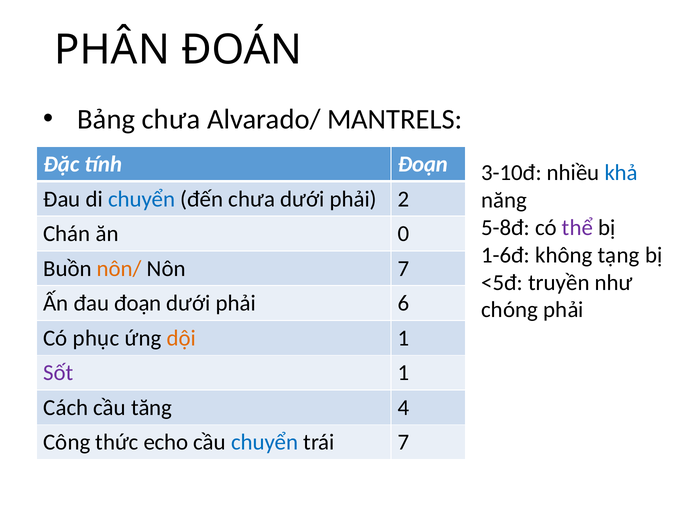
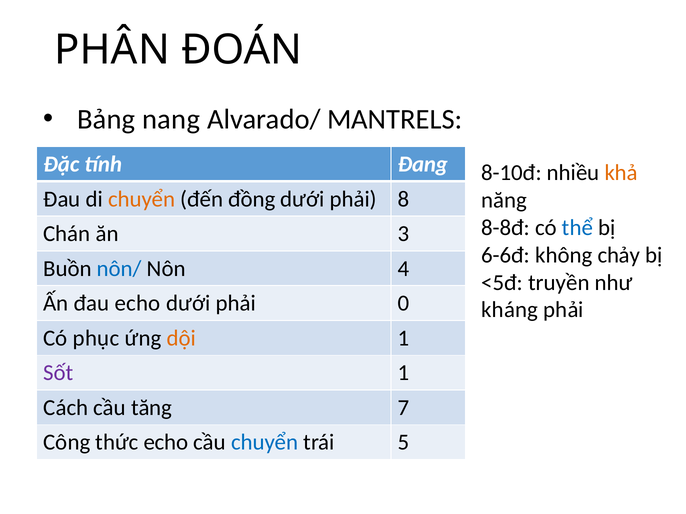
Bảng chưa: chưa -> nang (171, 120)
Đoạn: Đoạn -> Đang (423, 164)
3-10đ: 3-10đ -> 8-10đ (511, 173)
khả colour: blue -> orange (621, 173)
chuyển colour: blue -> orange (142, 199)
đến chưa: chưa -> đồng (252, 199)
2: 2 -> 8 (404, 199)
5-8đ: 5-8đ -> 8-8đ (506, 228)
thể colour: purple -> blue (577, 228)
0: 0 -> 3 (404, 234)
1-6đ: 1-6đ -> 6-6đ (506, 255)
tạng: tạng -> chảy (619, 255)
nôn/ colour: orange -> blue (119, 269)
Nôn 7: 7 -> 4 (404, 269)
đau đoạn: đoạn -> echo (138, 304)
6: 6 -> 0 (404, 304)
chóng: chóng -> kháng (510, 310)
4: 4 -> 7 (404, 408)
trái 7: 7 -> 5 (404, 443)
